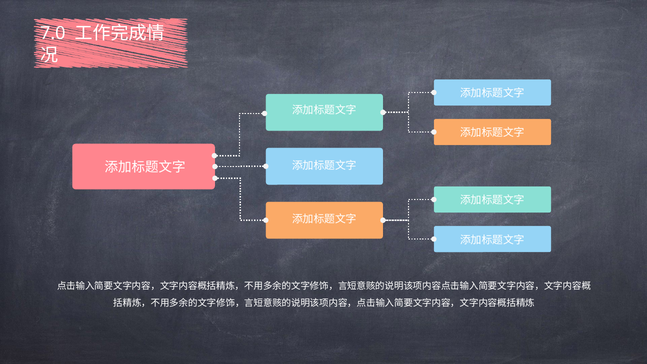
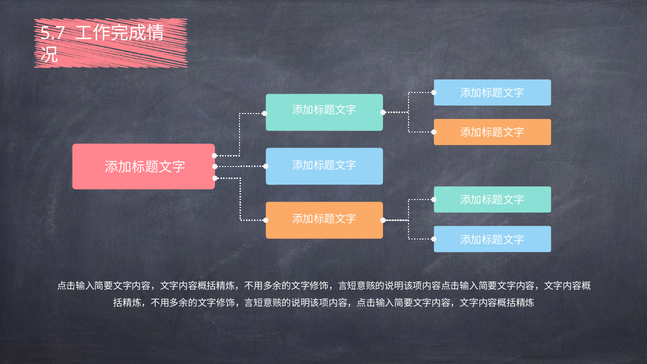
7.0: 7.0 -> 5.7 (53, 34)
